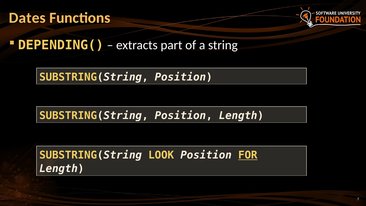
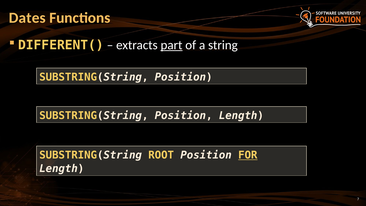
DEPENDING(: DEPENDING( -> DIFFERENT( (61, 45)
part underline: none -> present (171, 45)
LOOK: LOOK -> ROOT (161, 155)
